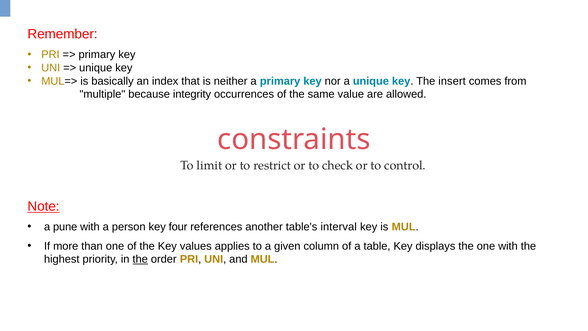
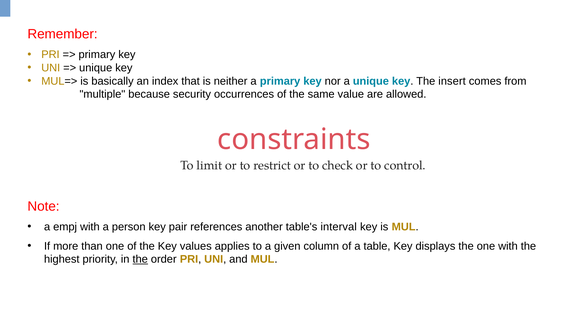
integrity: integrity -> security (192, 94)
Note underline: present -> none (44, 206)
pune: pune -> empj (65, 227)
four: four -> pair (178, 227)
